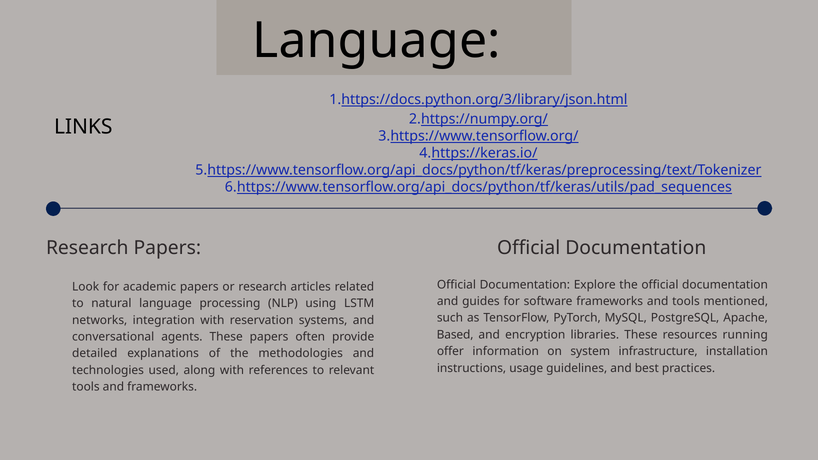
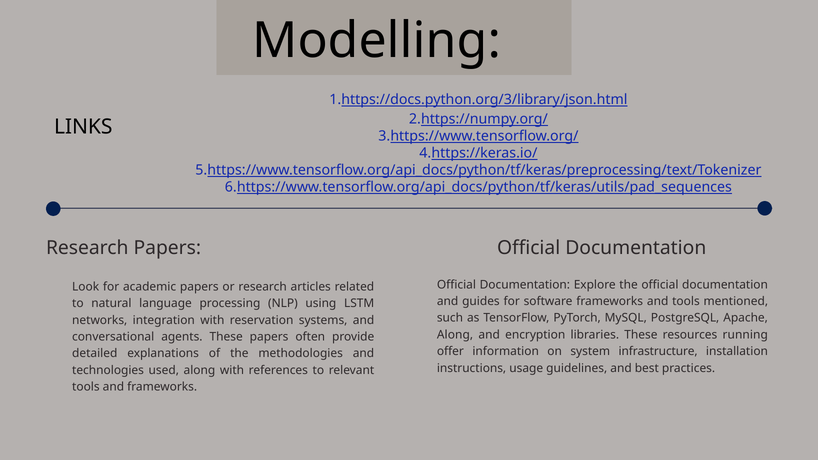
Language: Language -> Modelling (377, 41)
Based: Based -> Along (455, 335)
